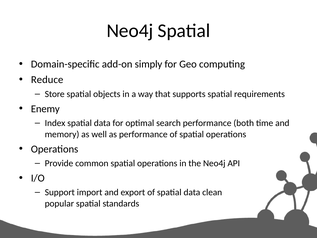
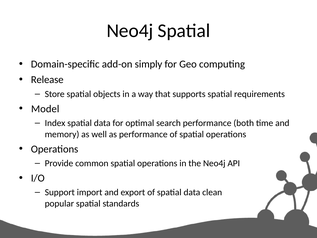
Reduce: Reduce -> Release (47, 80)
Enemy: Enemy -> Model (45, 109)
